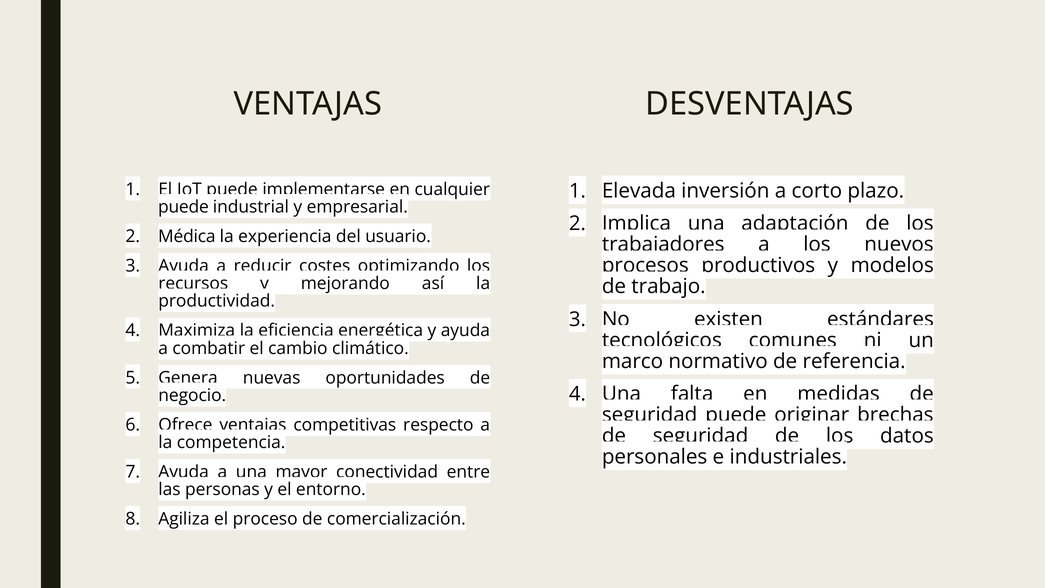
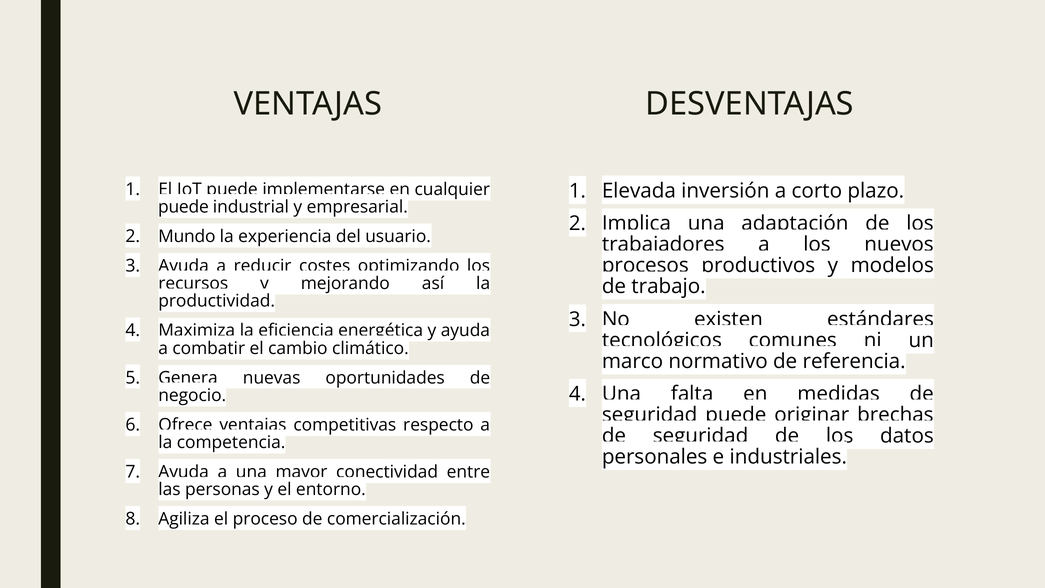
Médica: Médica -> Mundo (187, 236)
